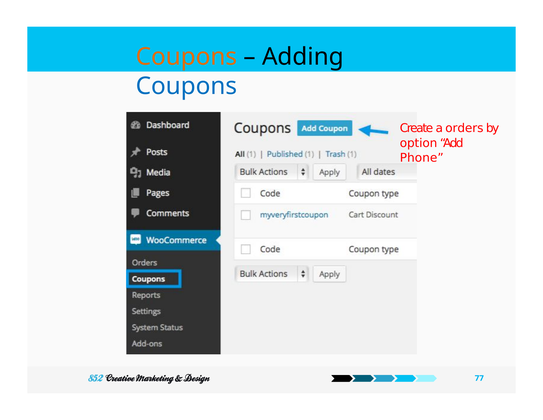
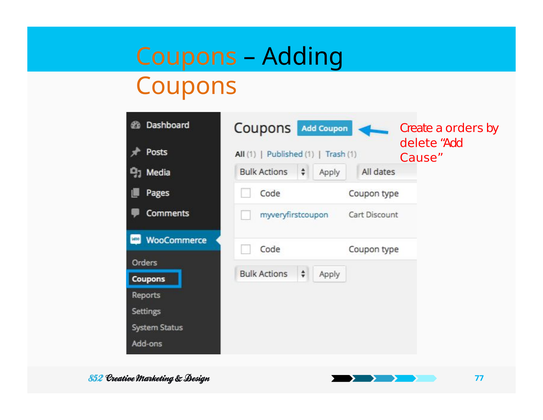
Coupons colour: blue -> orange (186, 86)
option: option -> delete (419, 143)
Phone: Phone -> Cause (422, 158)
